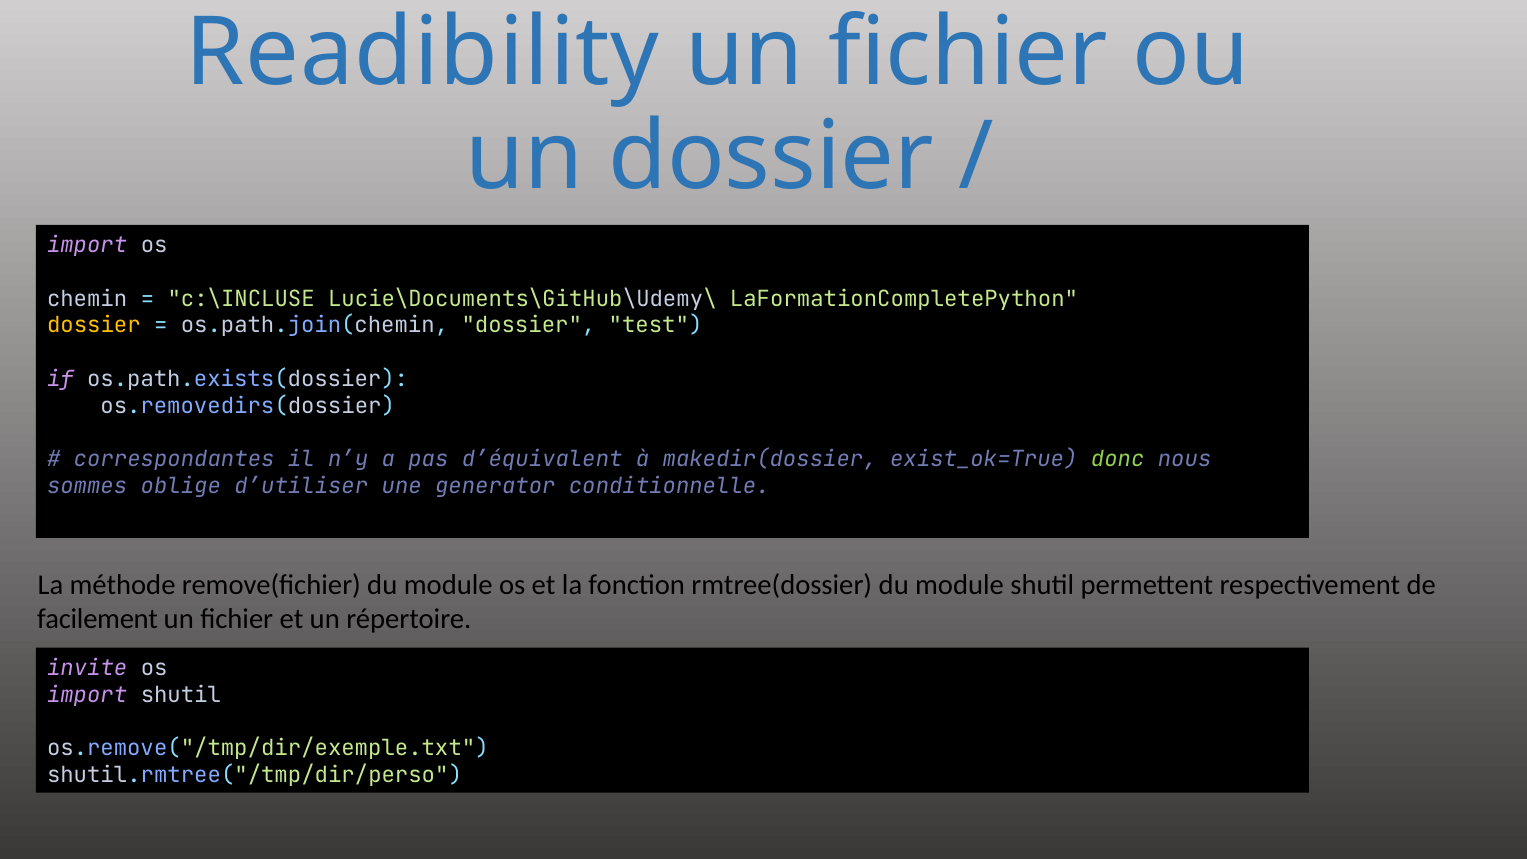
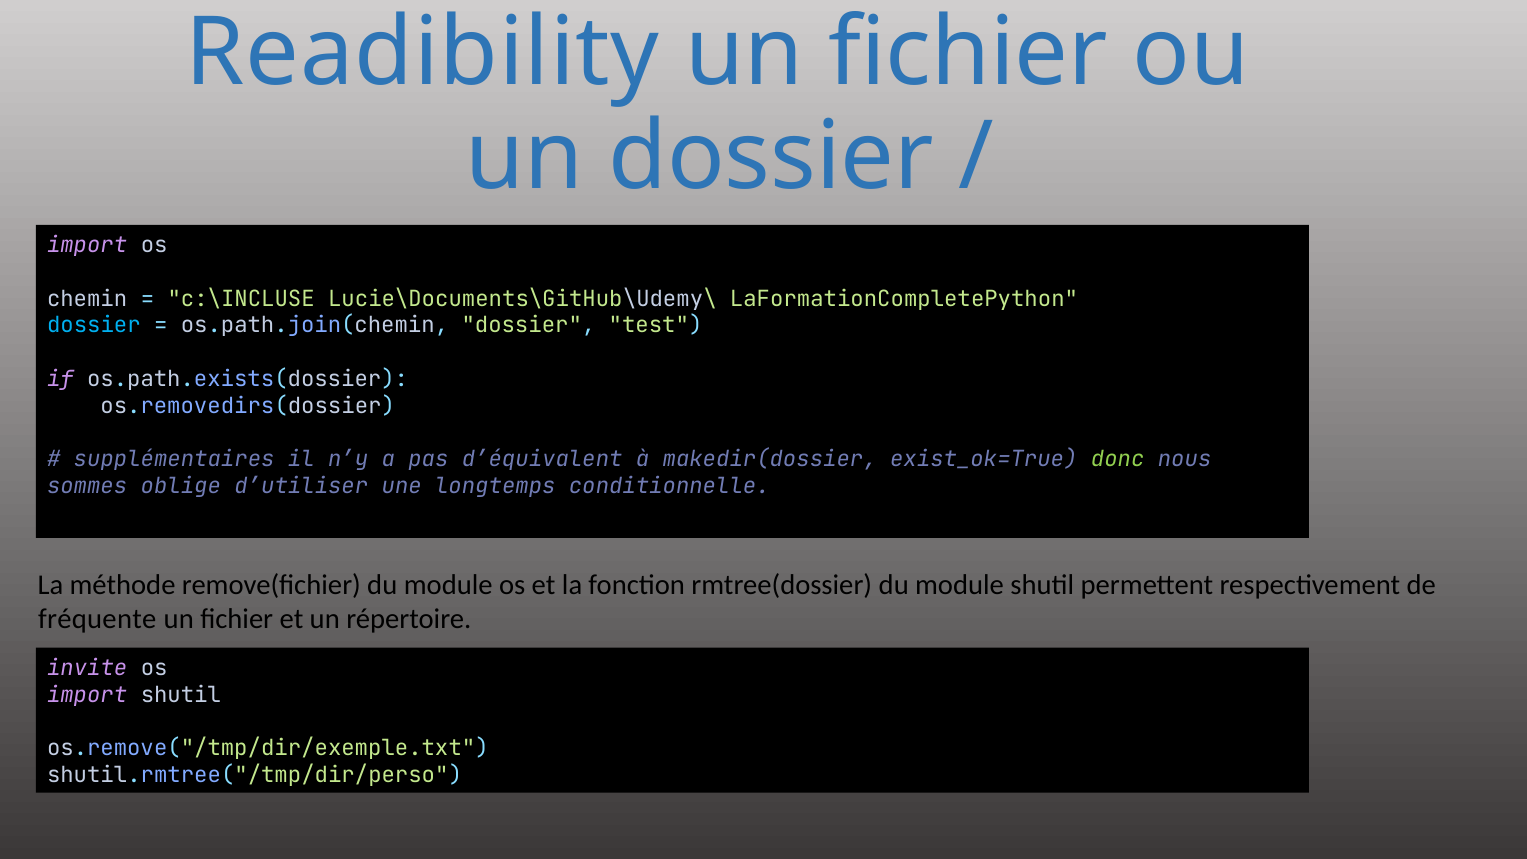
dossier colour: yellow -> light blue (94, 326)
correspondantes: correspondantes -> supplémentaires (174, 459)
generator: generator -> longtemps (495, 486)
facilement: facilement -> fréquente (97, 619)
